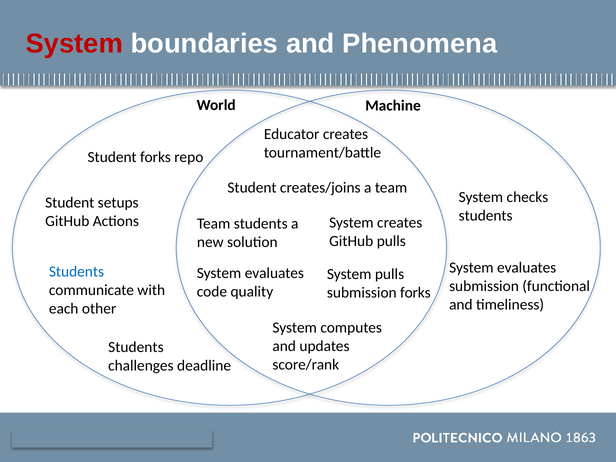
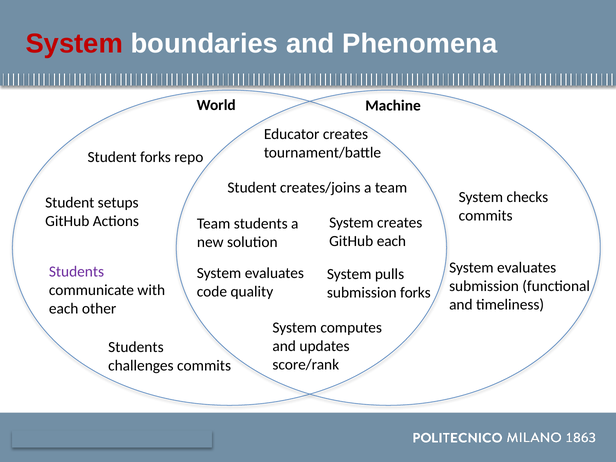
students: students -> commits (486, 216)
GitHub pulls: pulls -> each (391, 241)
Students colour: blue -> purple (76, 272)
challenges deadline: deadline -> commits (204, 366)
